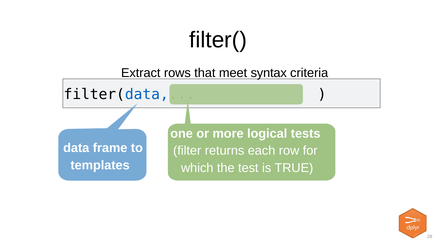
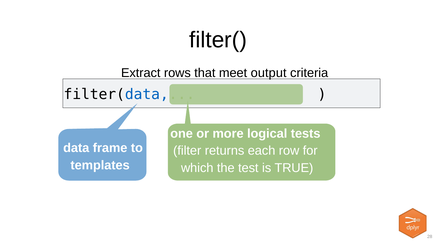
syntax: syntax -> output (269, 73)
